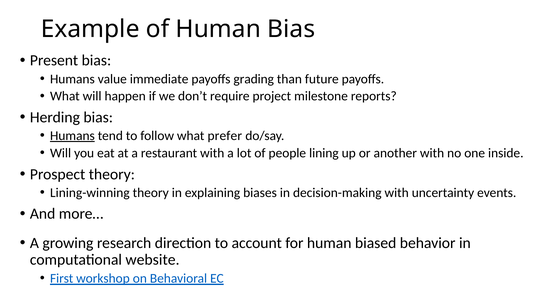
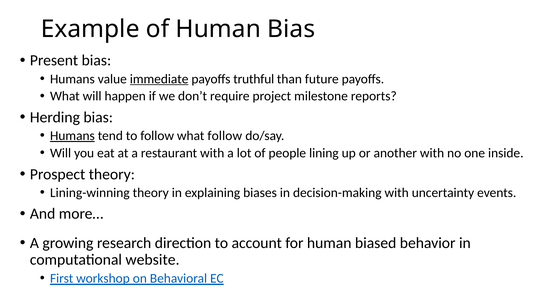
immediate underline: none -> present (159, 79)
grading: grading -> truthful (254, 79)
what prefer: prefer -> follow (225, 136)
